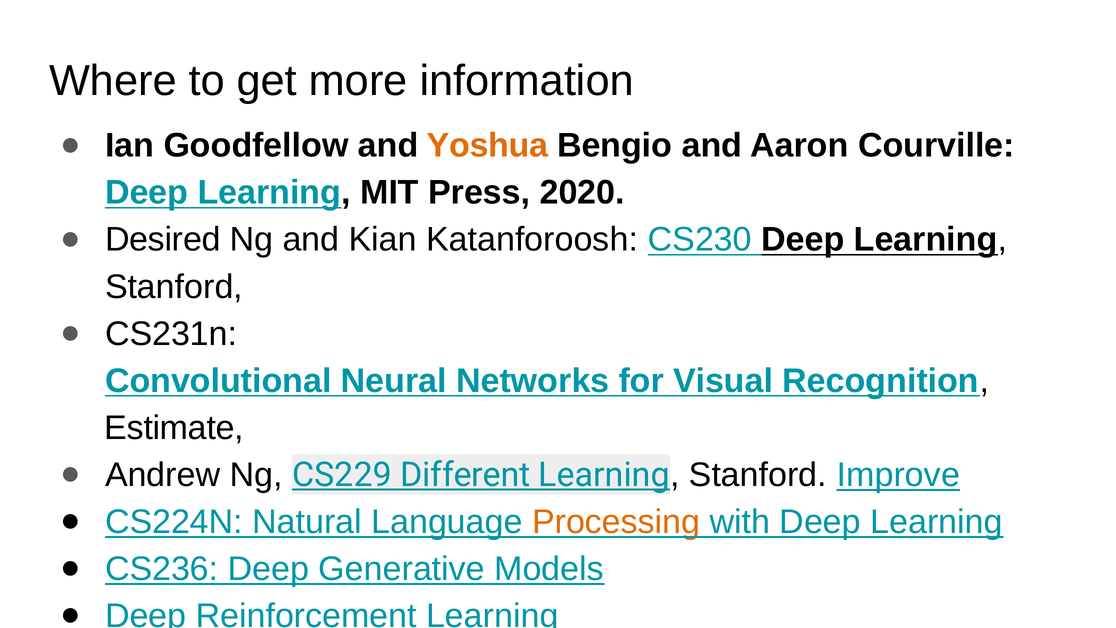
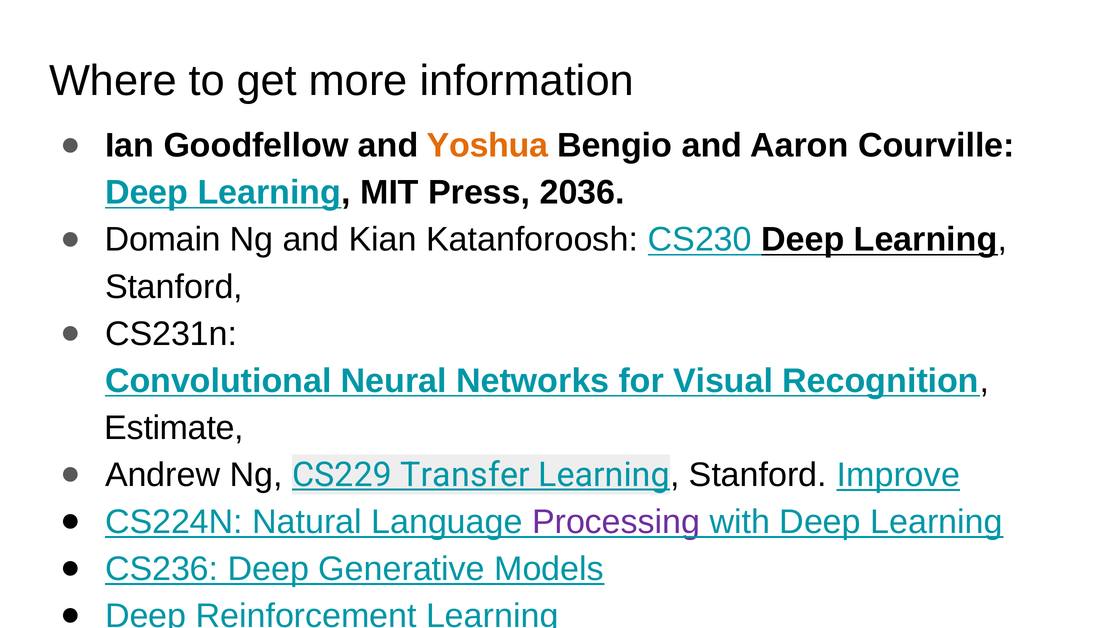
2020: 2020 -> 2036 (582, 193)
Desired: Desired -> Domain (163, 240)
Different: Different -> Transfer (465, 475)
Processing colour: orange -> purple (616, 522)
